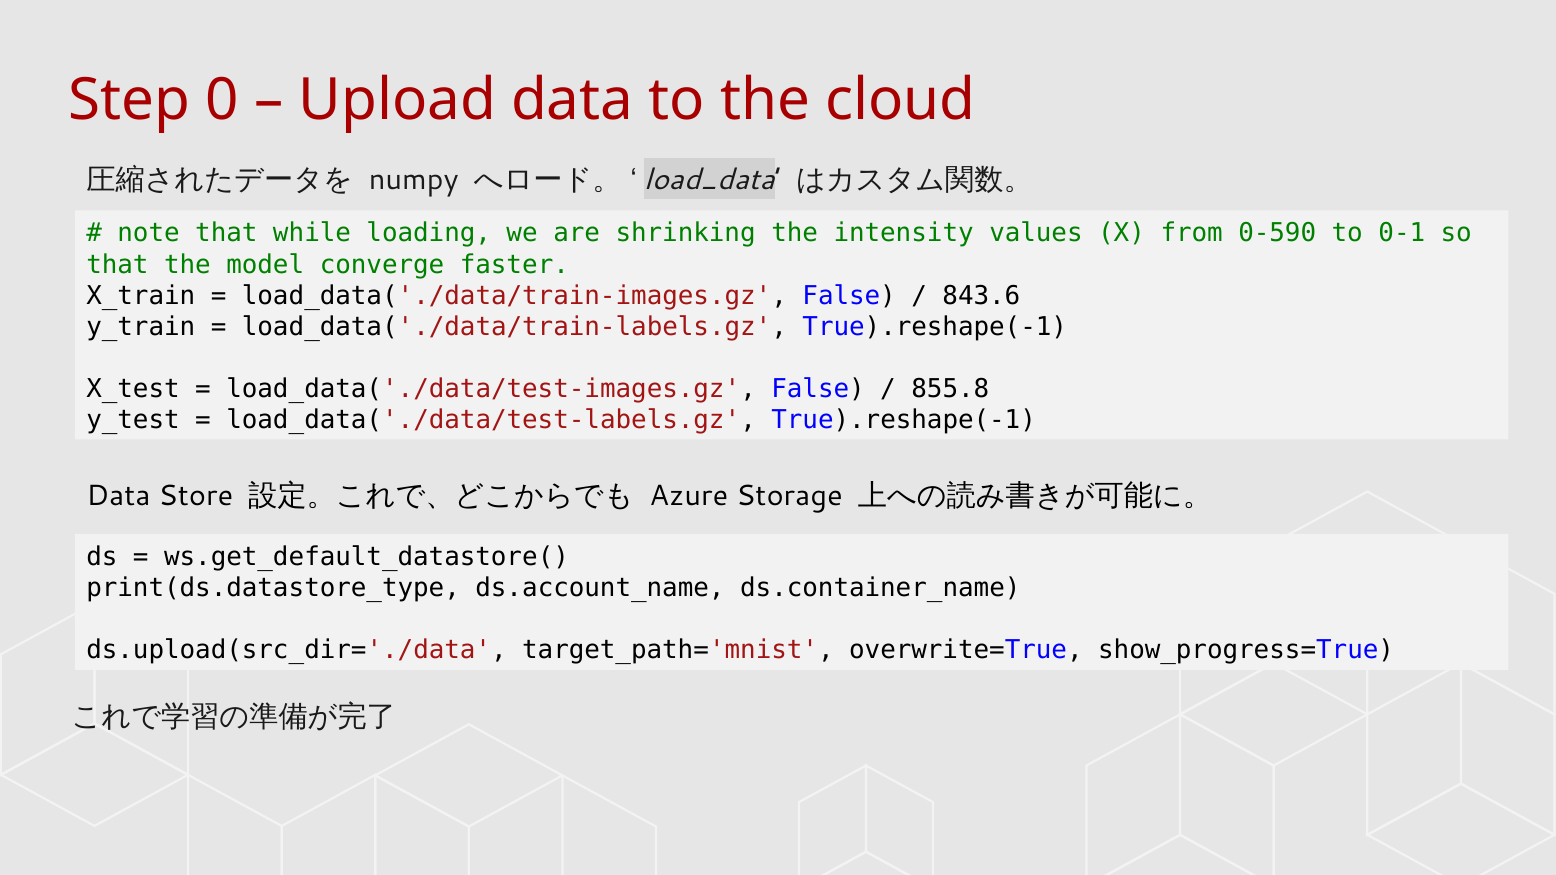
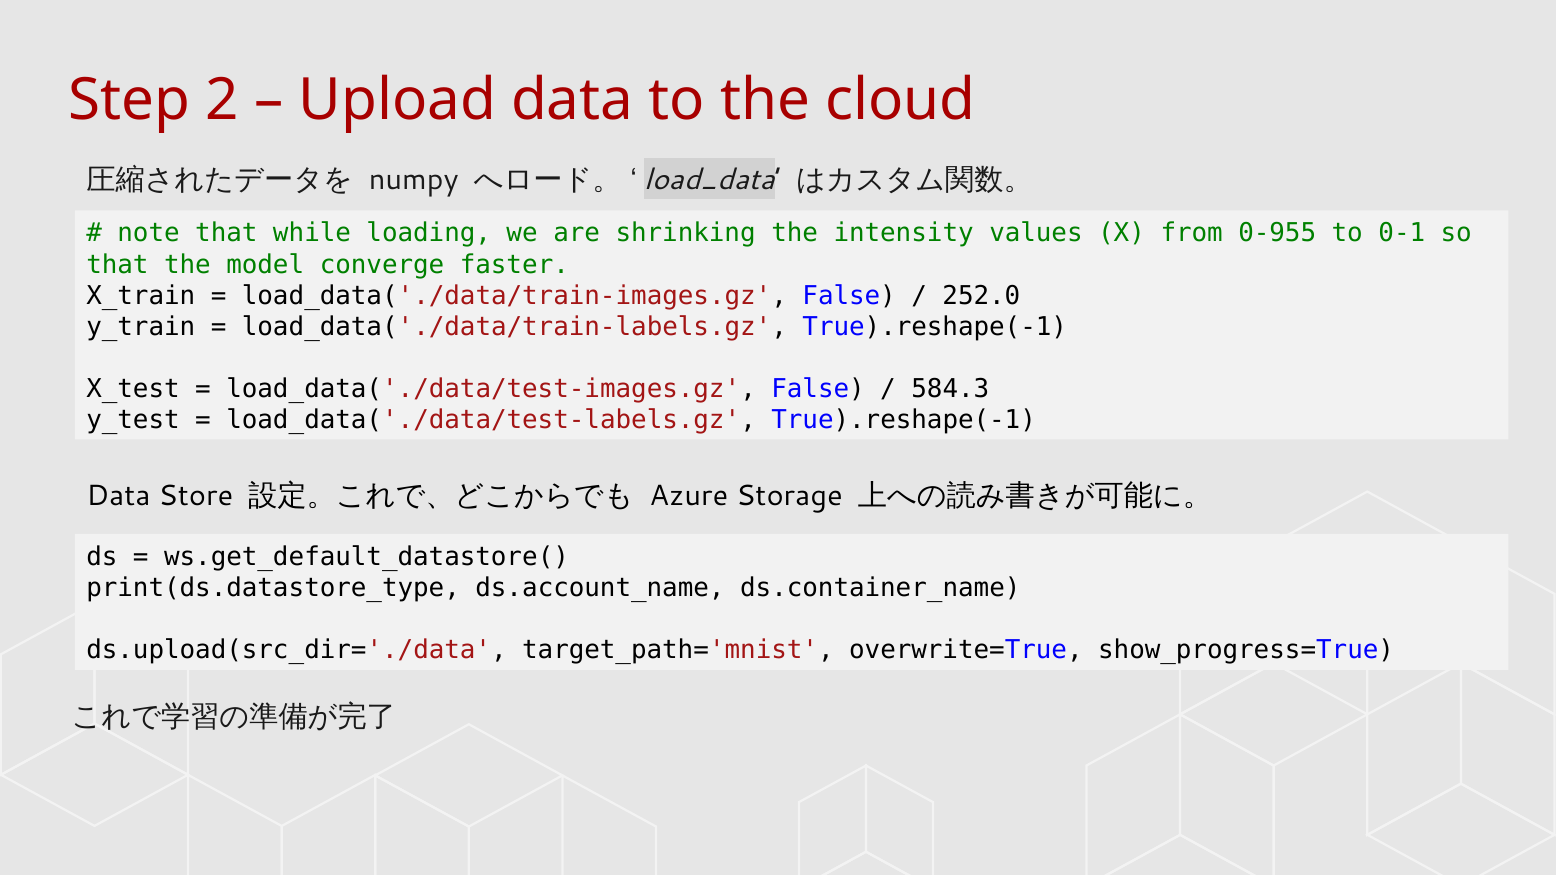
0: 0 -> 2 (222, 100)
0-590: 0-590 -> 0-955 (1277, 233)
843.6: 843.6 -> 252.0 (981, 296)
855.8: 855.8 -> 584.3 (950, 389)
